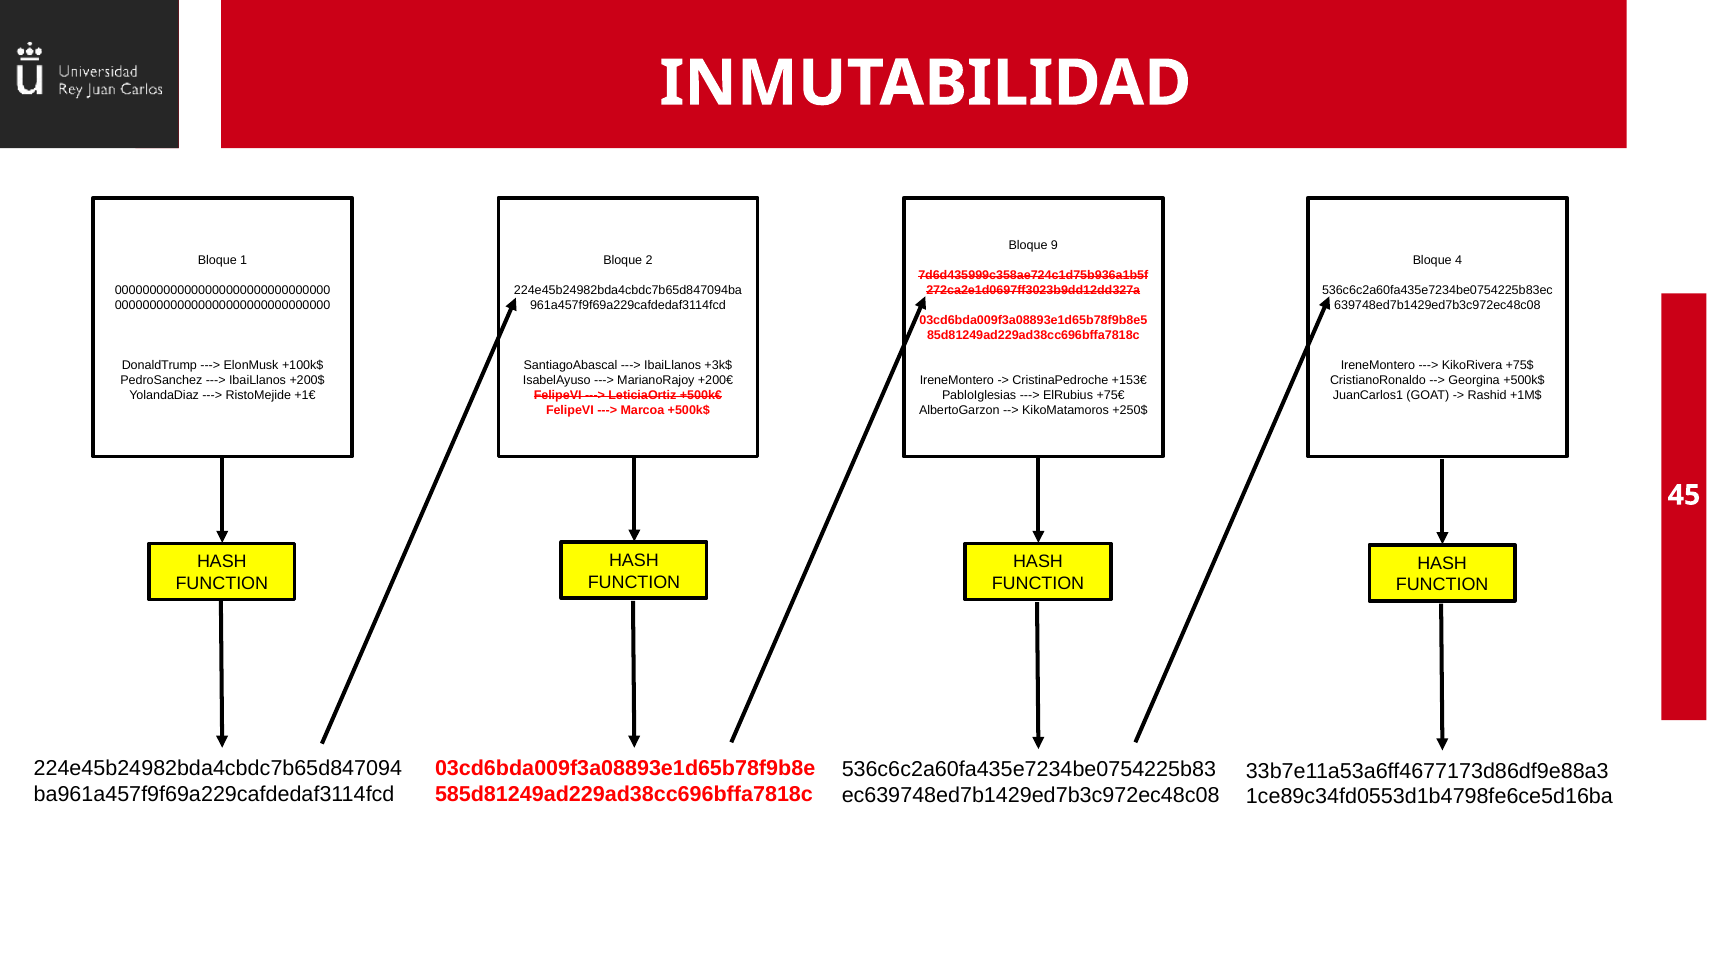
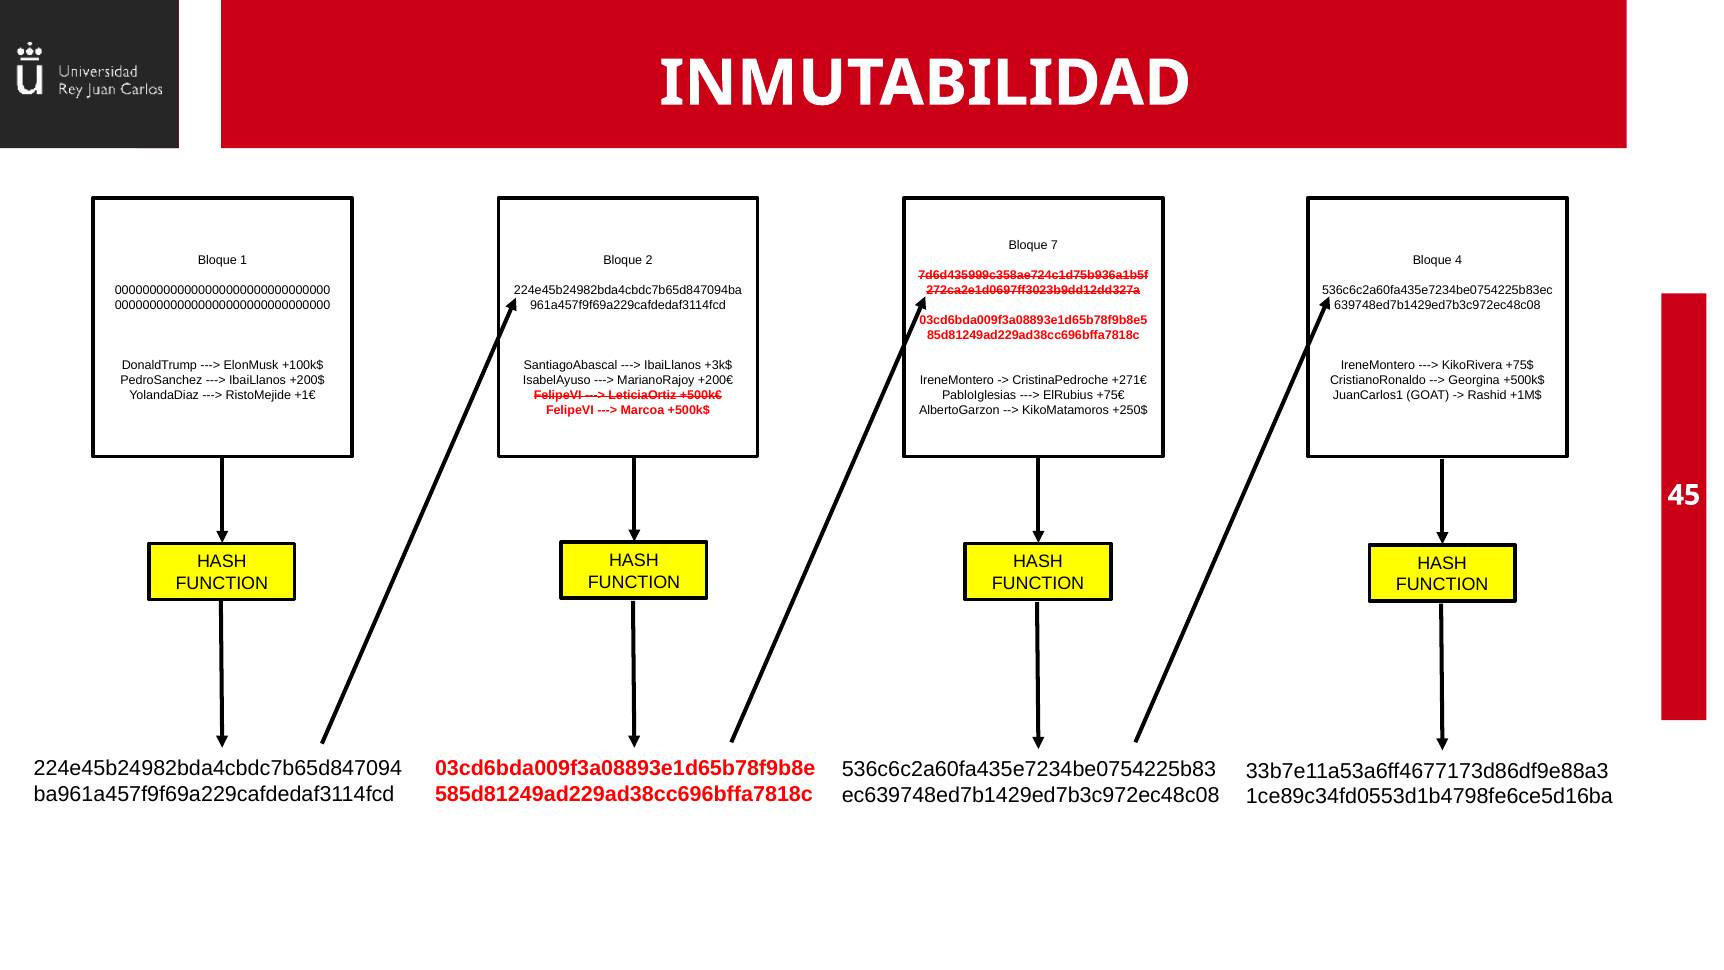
9: 9 -> 7 (1054, 245)
+153€: +153€ -> +271€ (1129, 381)
